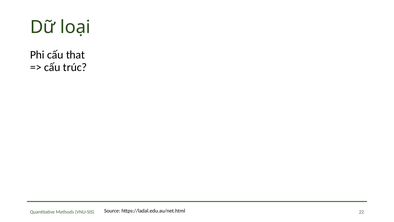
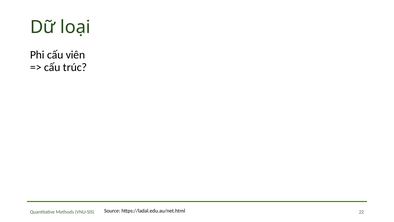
that: that -> viên (75, 55)
